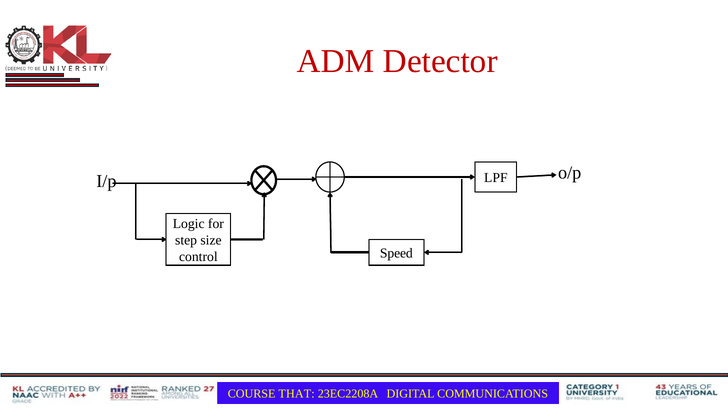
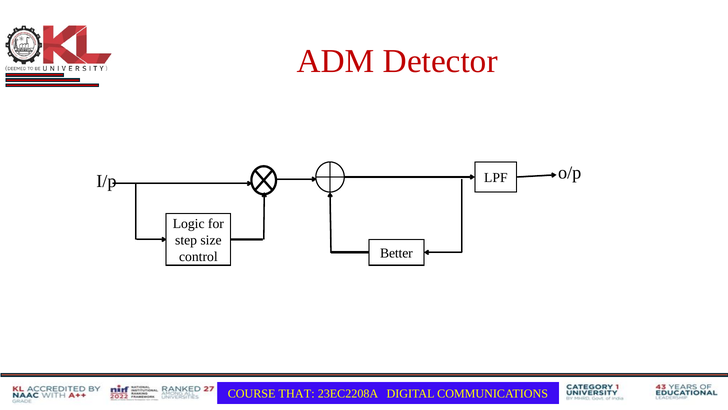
Speed: Speed -> Better (396, 253)
